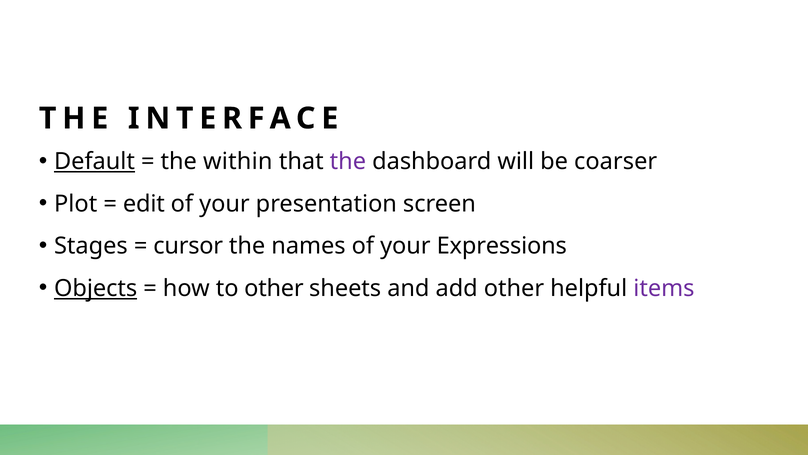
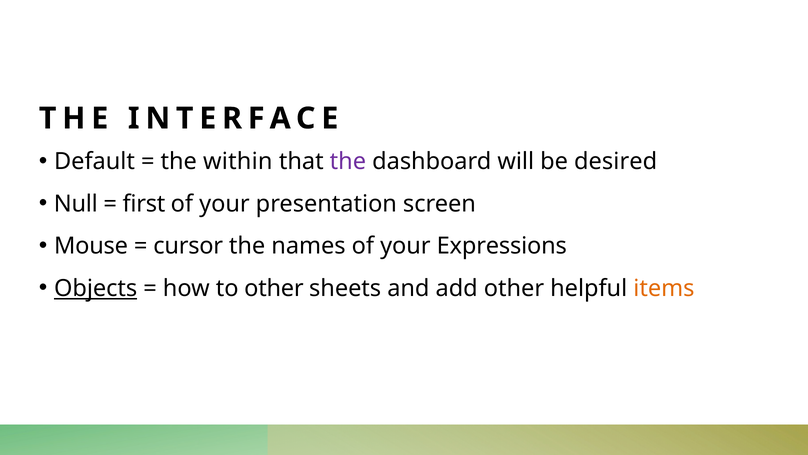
Default underline: present -> none (94, 161)
coarser: coarser -> desired (616, 161)
Plot: Plot -> Null (76, 204)
edit: edit -> first (144, 204)
Stages: Stages -> Mouse (91, 246)
items colour: purple -> orange (664, 288)
